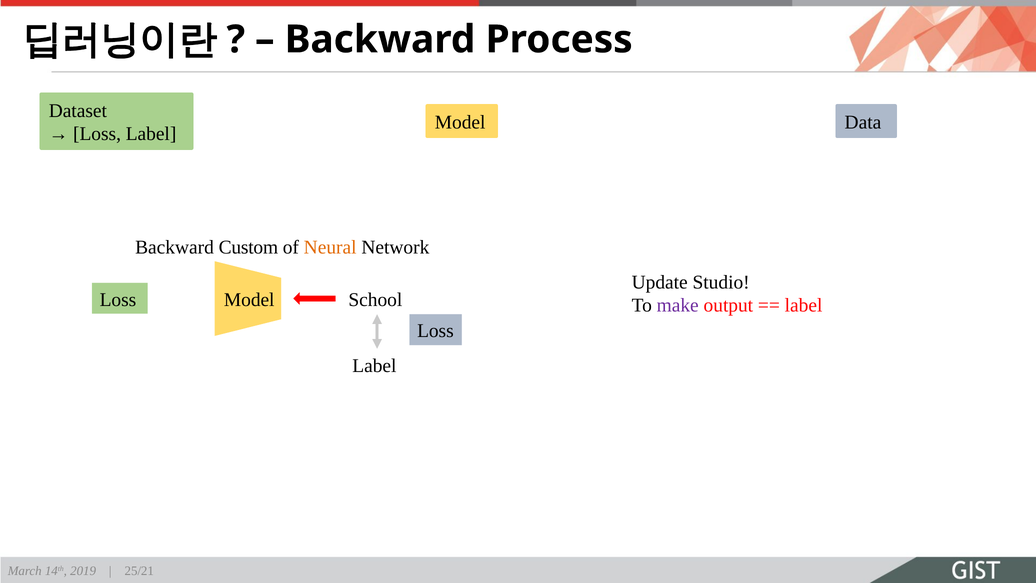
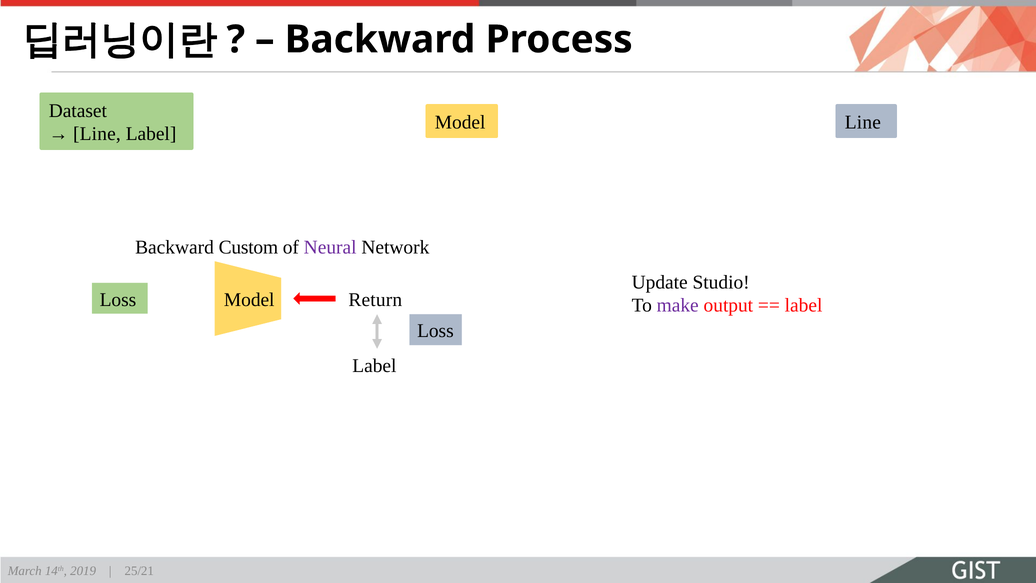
Model Data: Data -> Line (863, 122)
Loss: Loss -> Line (97, 134)
Neural colour: orange -> purple (330, 247)
School: School -> Return (375, 300)
